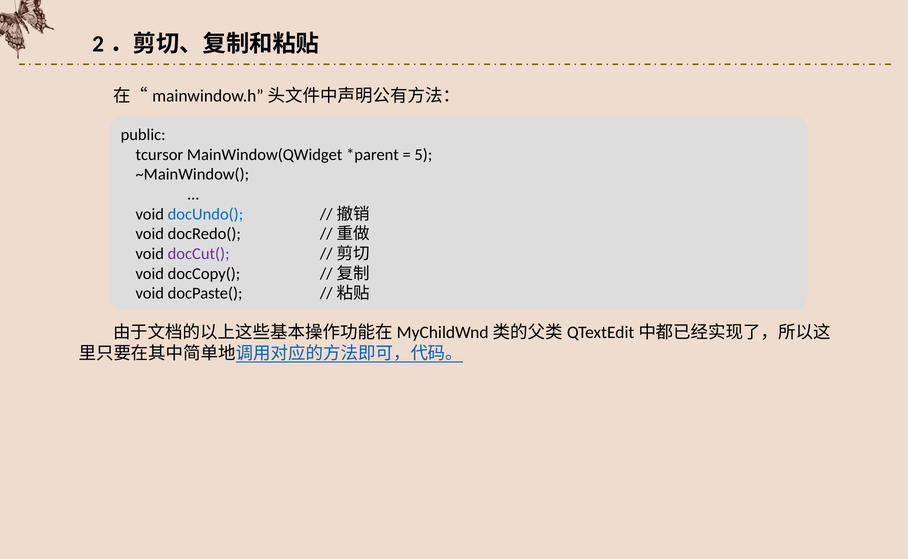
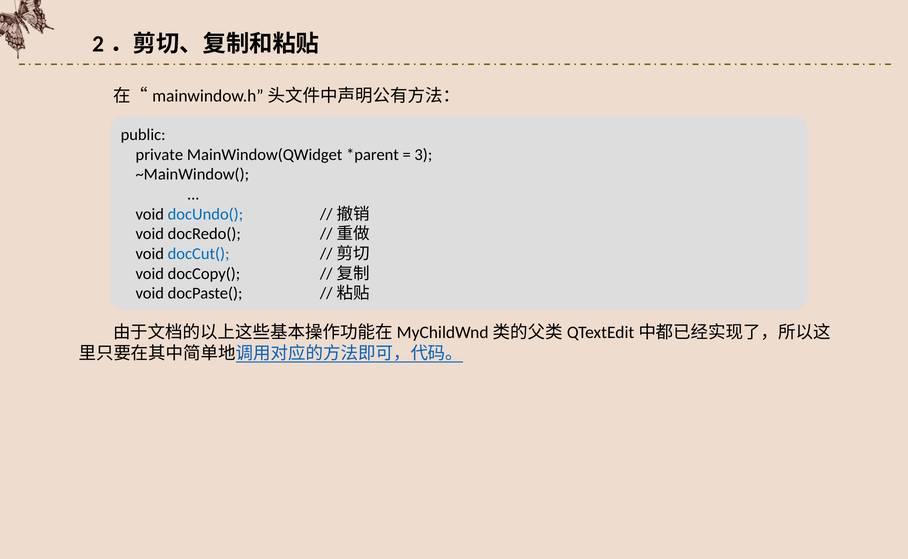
tcursor: tcursor -> private (159, 154)
5: 5 -> 3 (423, 154)
docCut( colour: purple -> blue (199, 253)
